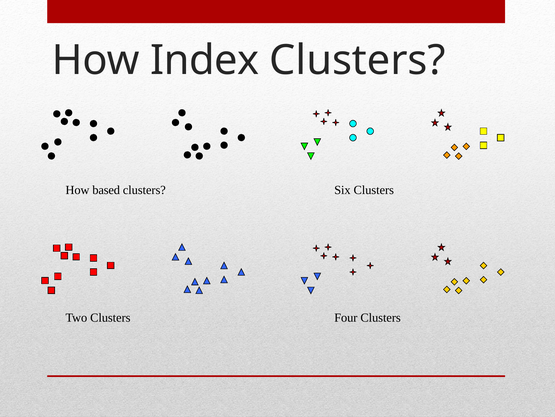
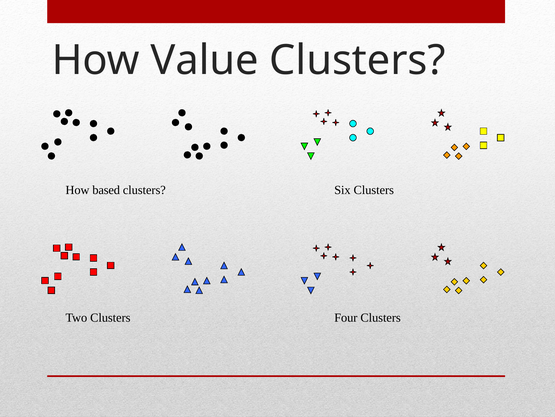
Index: Index -> Value (205, 60)
